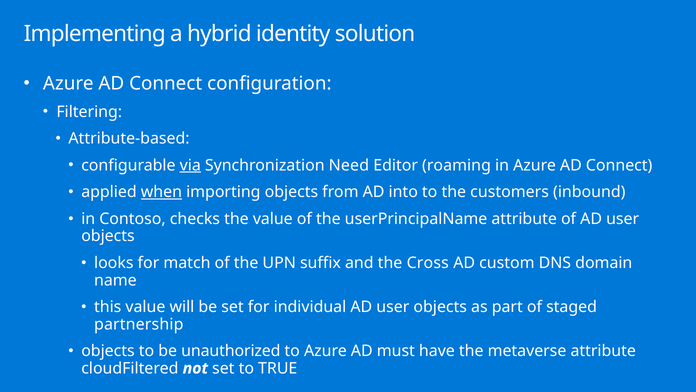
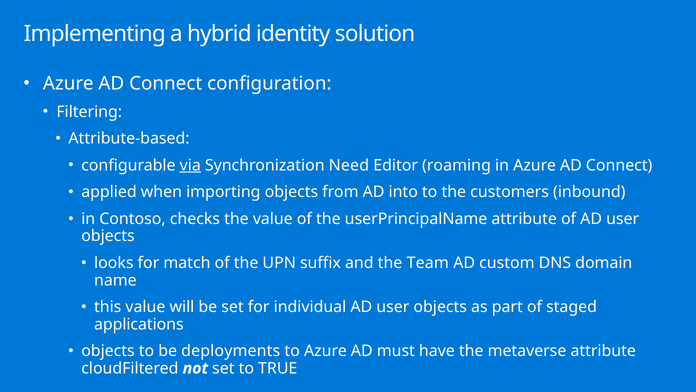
when underline: present -> none (161, 192)
Cross: Cross -> Team (428, 263)
partnership: partnership -> applications (139, 324)
unauthorized: unauthorized -> deployments (231, 351)
